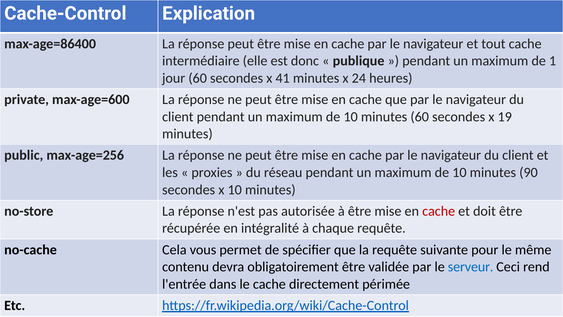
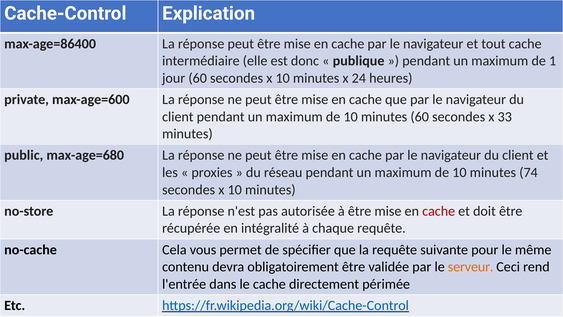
60 secondes x 41: 41 -> 10 (283, 78)
19: 19 -> 33 (505, 117)
max-age=256: max-age=256 -> max-age=680 (85, 155)
90: 90 -> 74 (529, 172)
serveur colour: blue -> orange (471, 267)
